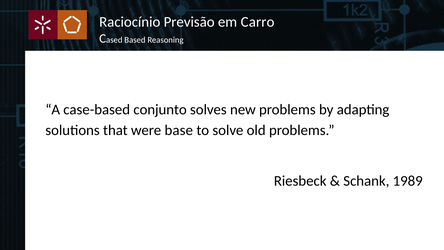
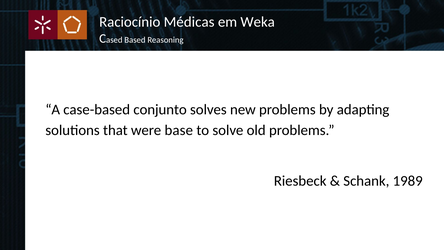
Previsão: Previsão -> Médicas (189, 22)
Carro: Carro -> Weka (258, 22)
